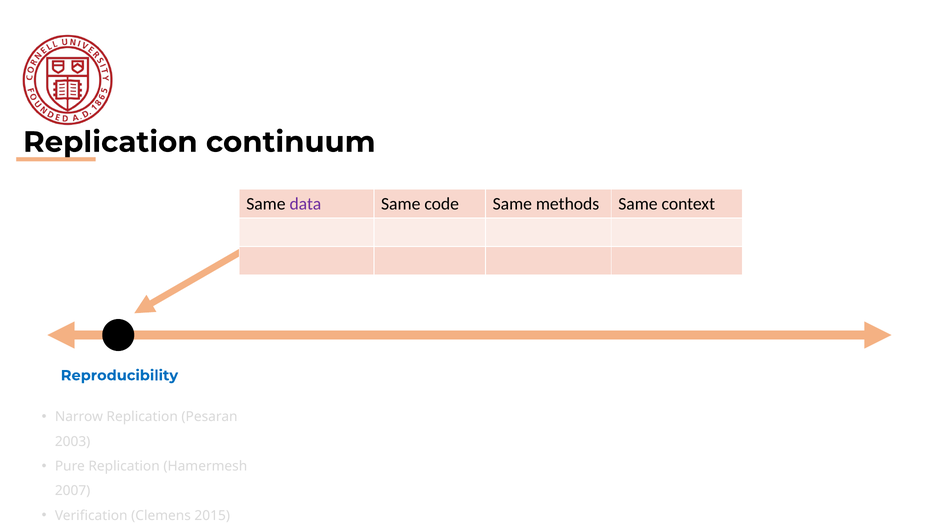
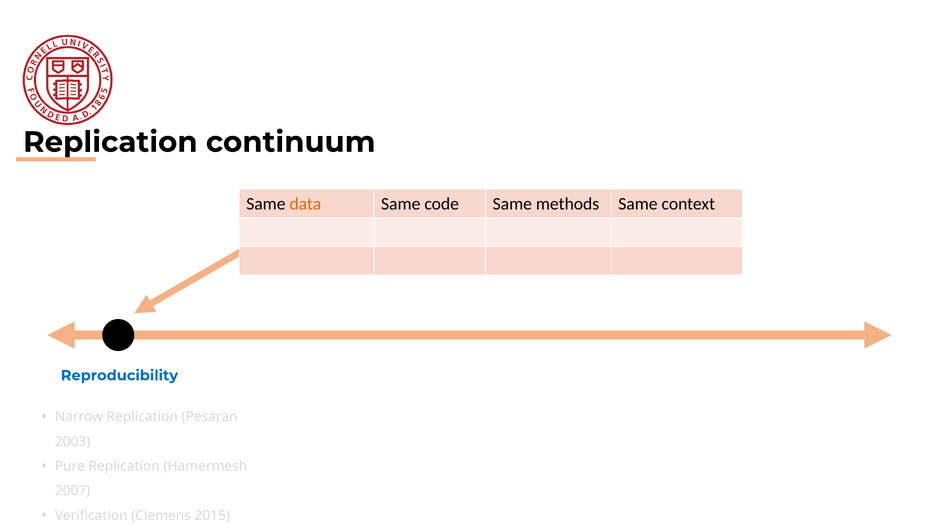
data colour: purple -> orange (305, 204)
